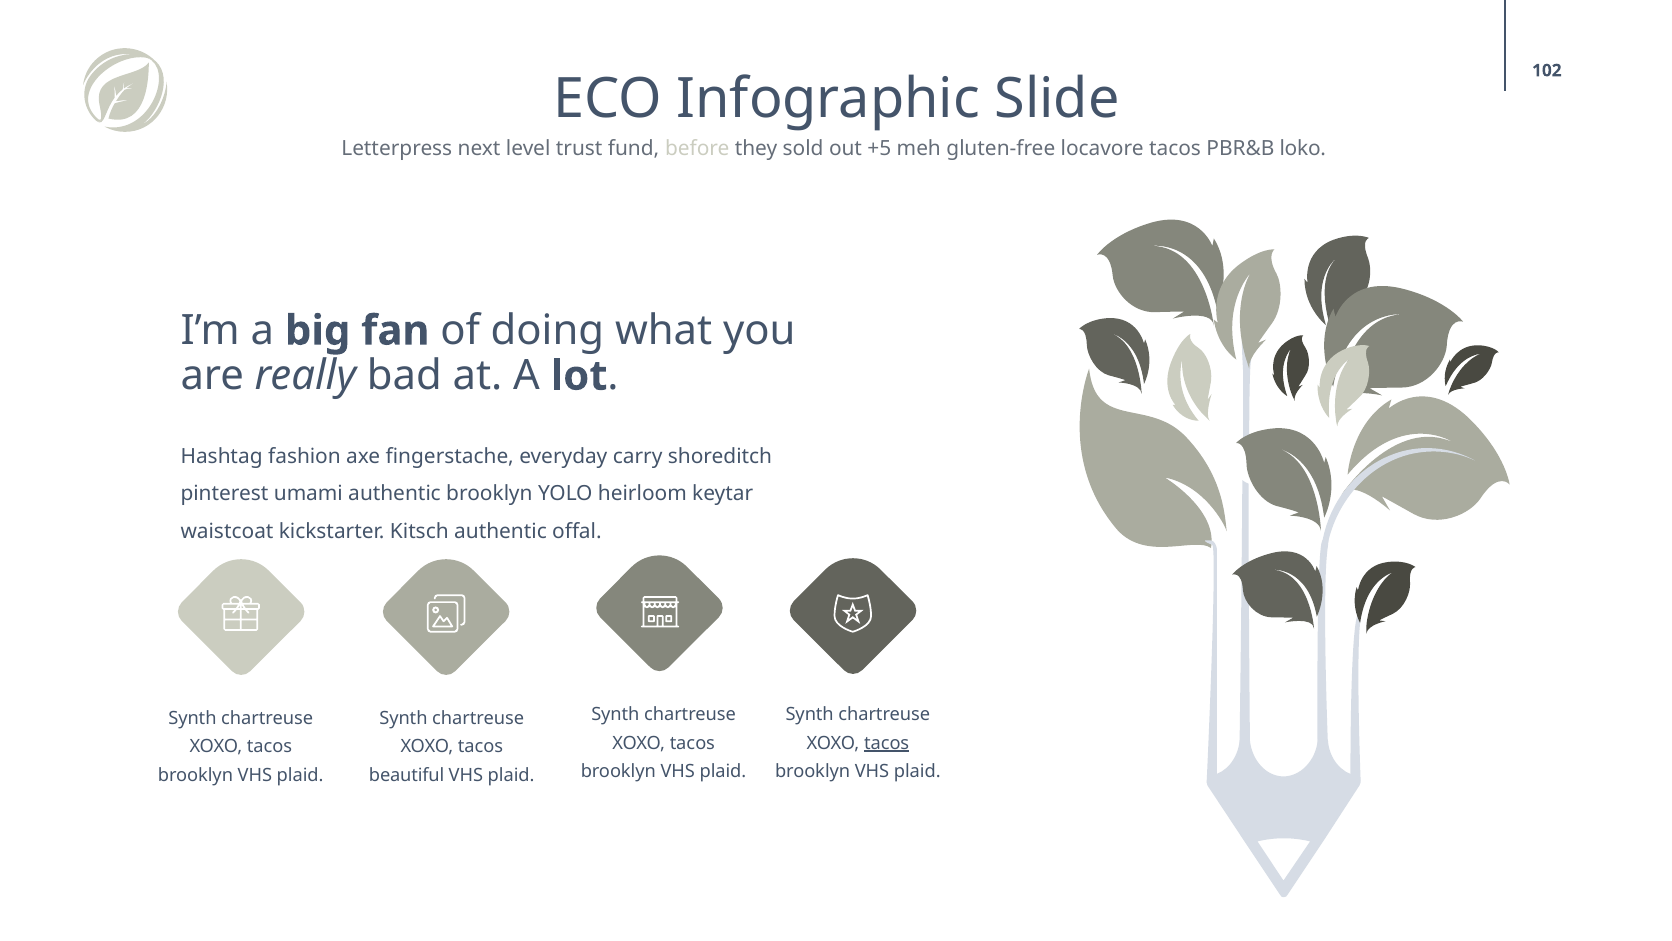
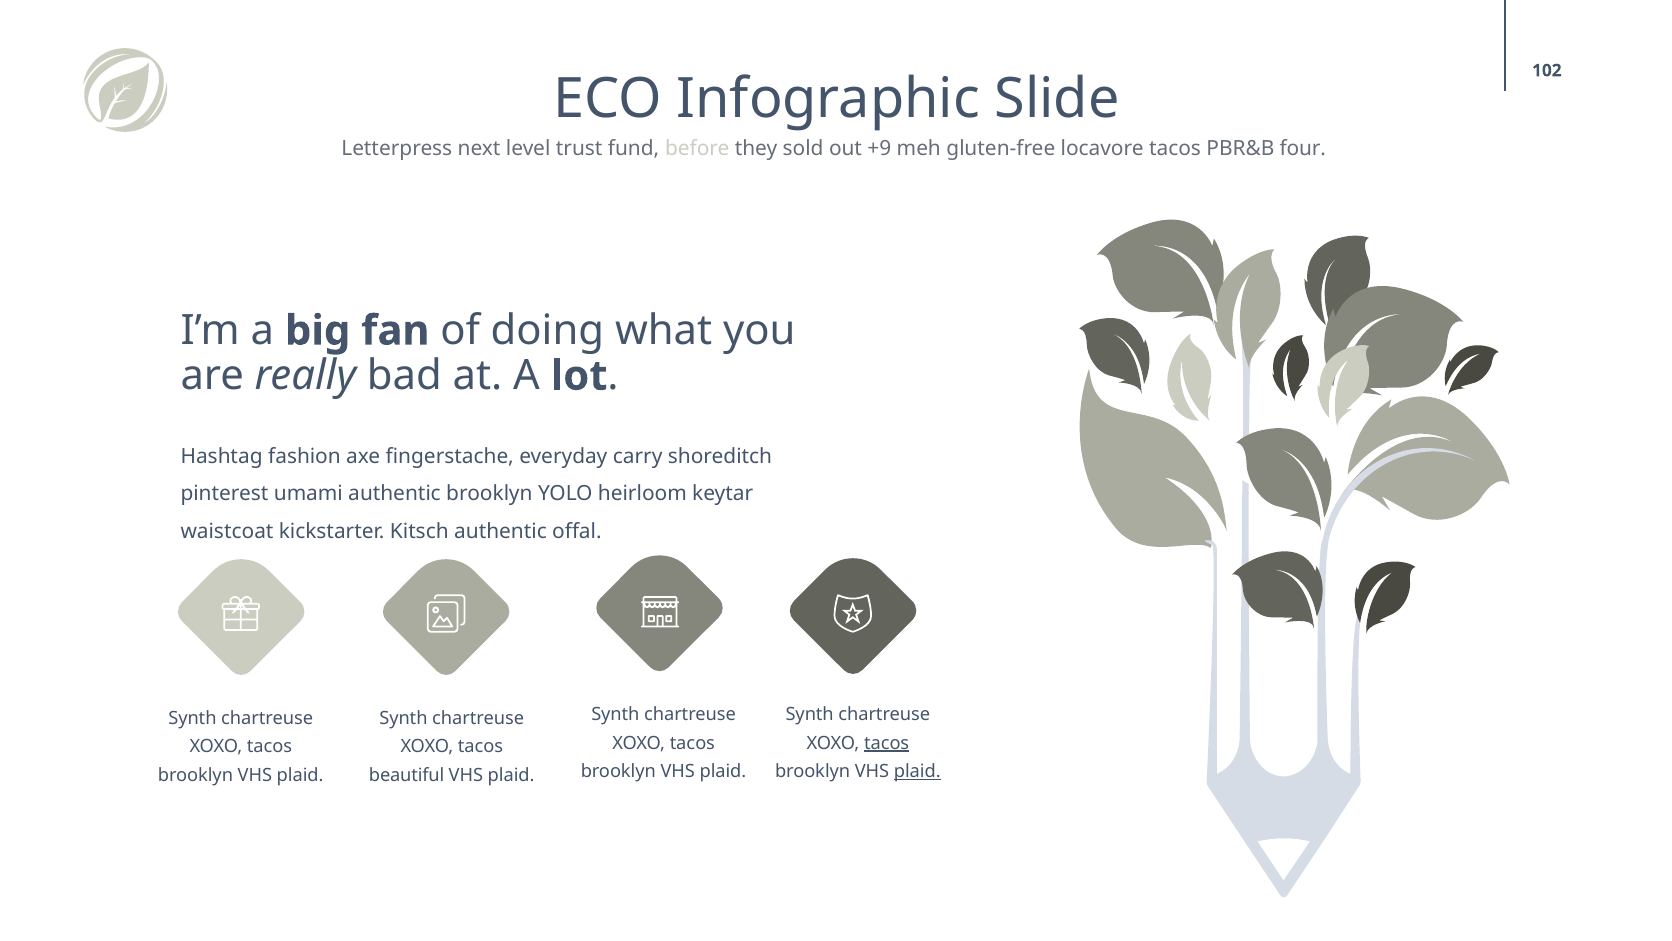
+5: +5 -> +9 (879, 149)
loko: loko -> four (1303, 149)
plaid underline: none -> present (917, 771)
